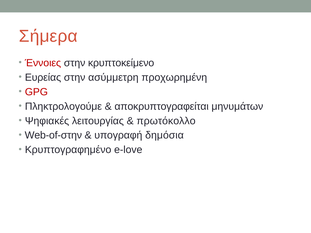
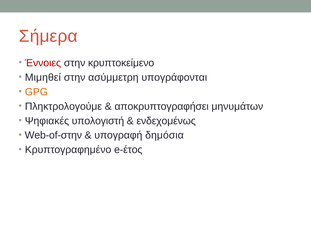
Ευρείας: Ευρείας -> Μιμηθεί (43, 77)
προχωρημένη: προχωρημένη -> υπογράφονται (174, 77)
GPG colour: red -> orange (36, 92)
αποκρυπτογραφείται: αποκρυπτογραφείται -> αποκρυπτογραφήσει (162, 106)
λειτουργίας: λειτουργίας -> υπολογιστή (98, 121)
πρωτόκολλο: πρωτόκολλο -> ενδεχομένως (166, 121)
e-love: e-love -> e-έτος (128, 150)
